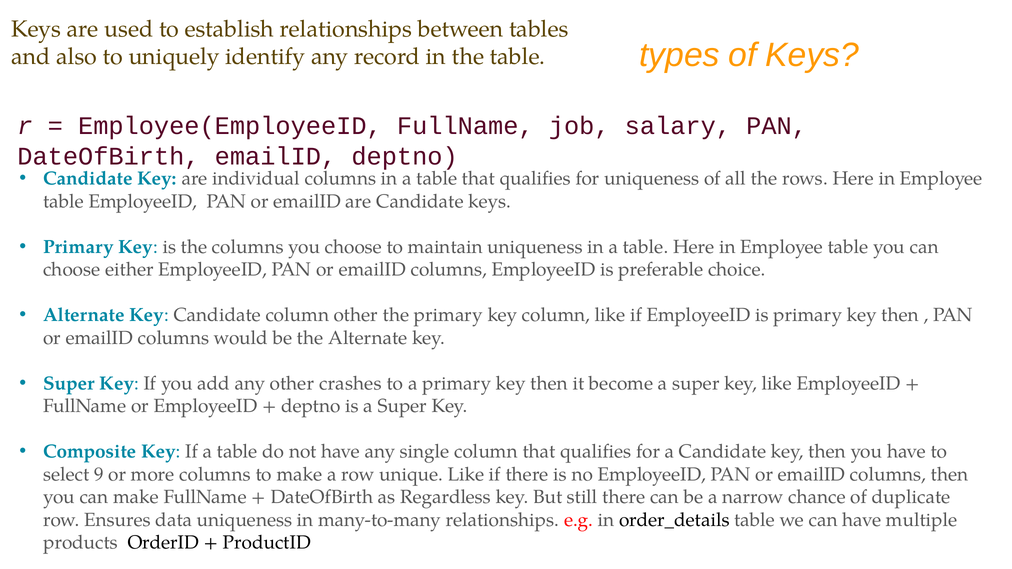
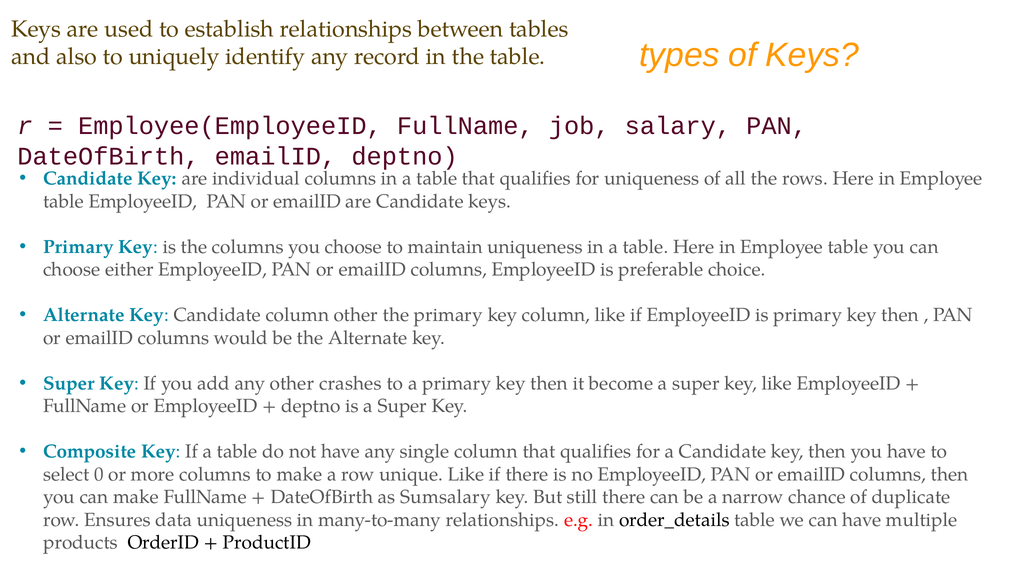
9: 9 -> 0 (99, 475)
Regardless: Regardless -> Sumsalary (445, 497)
